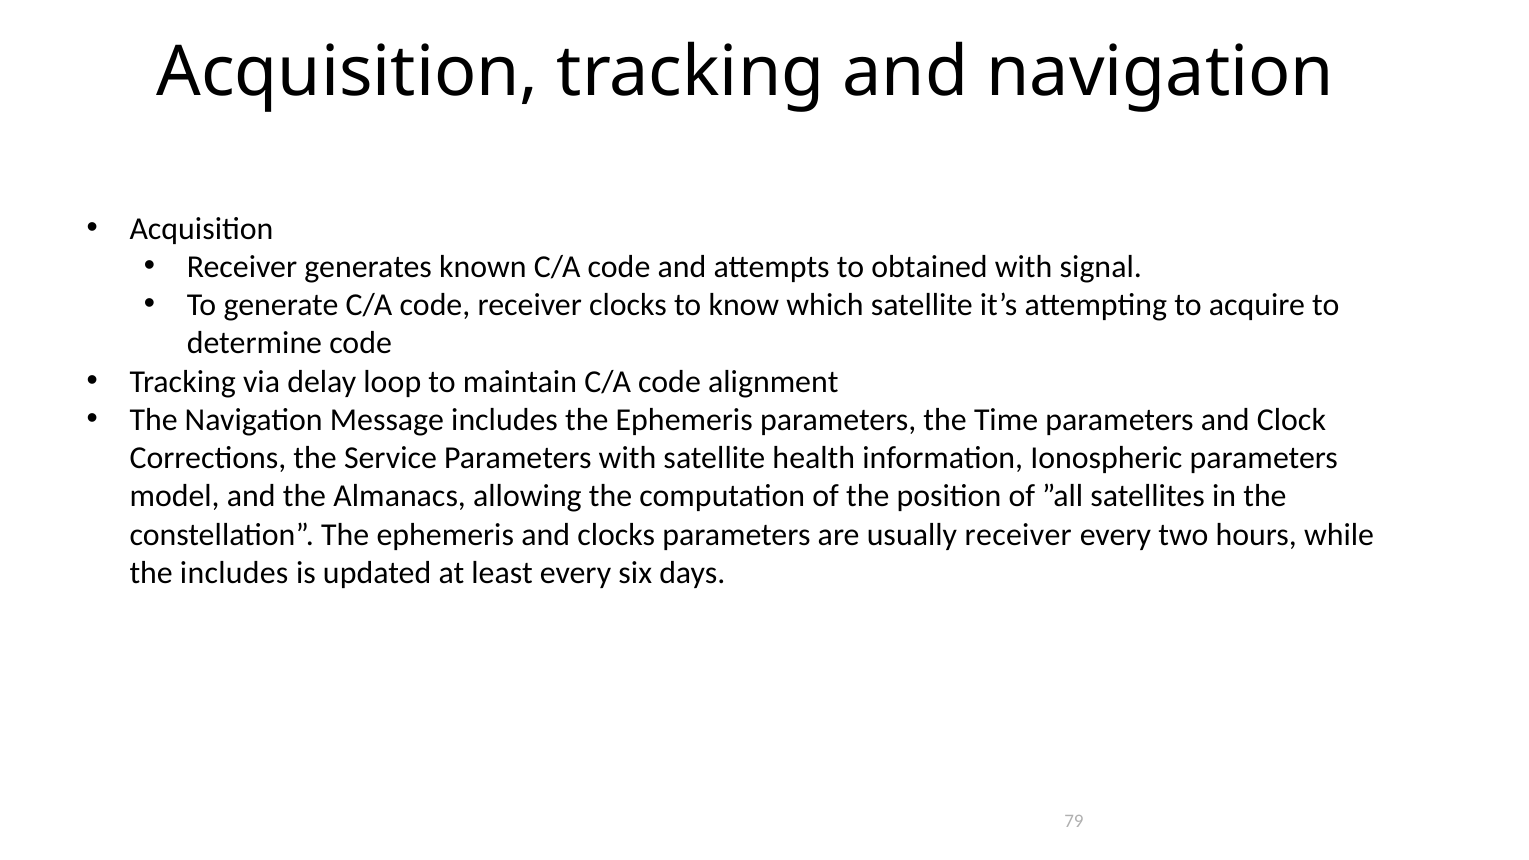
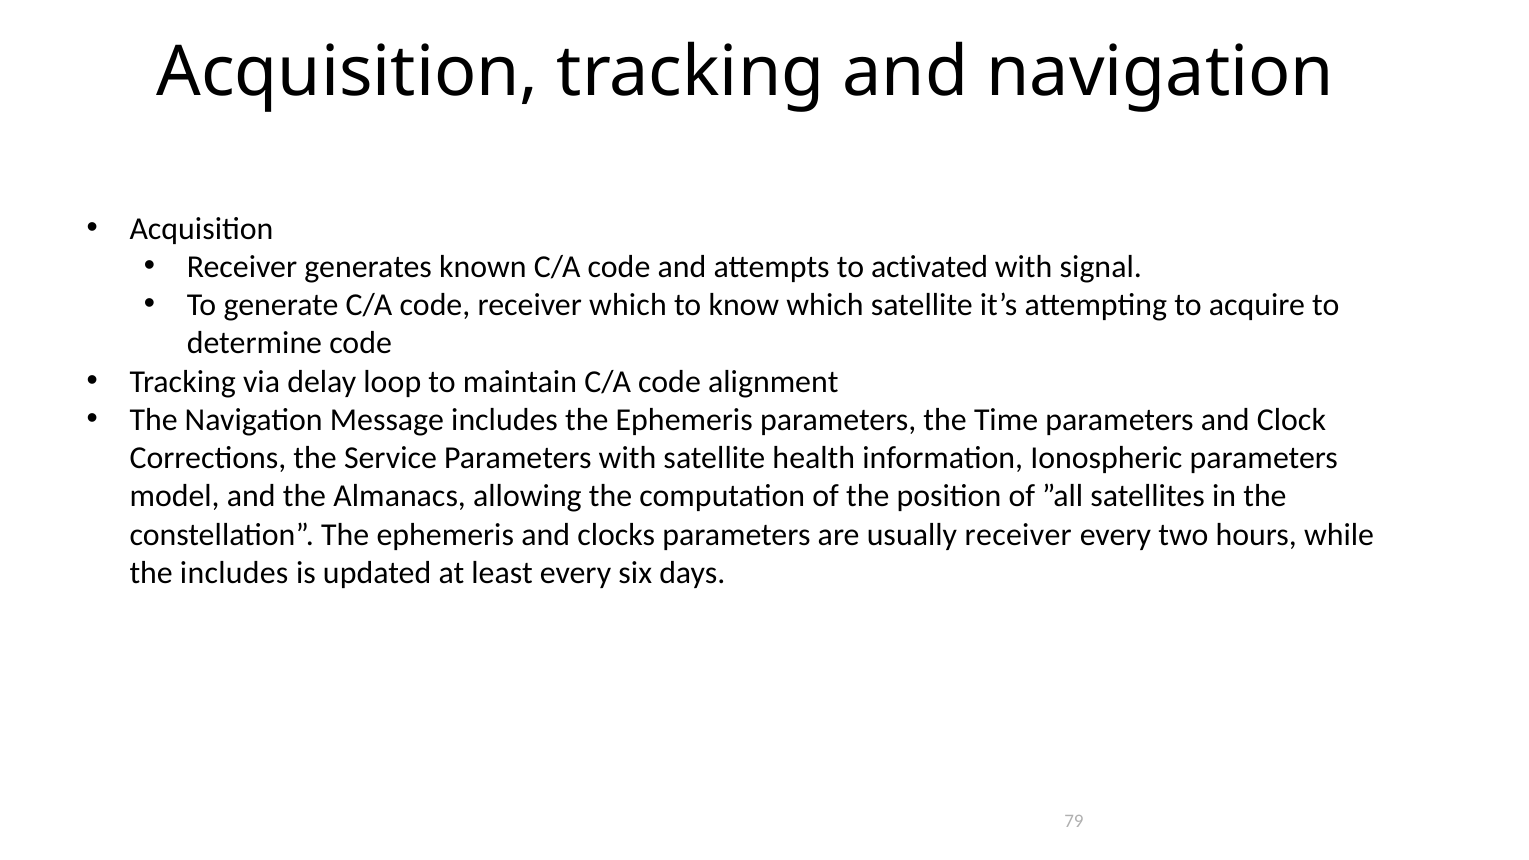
obtained: obtained -> activated (930, 267)
receiver clocks: clocks -> which (628, 305)
